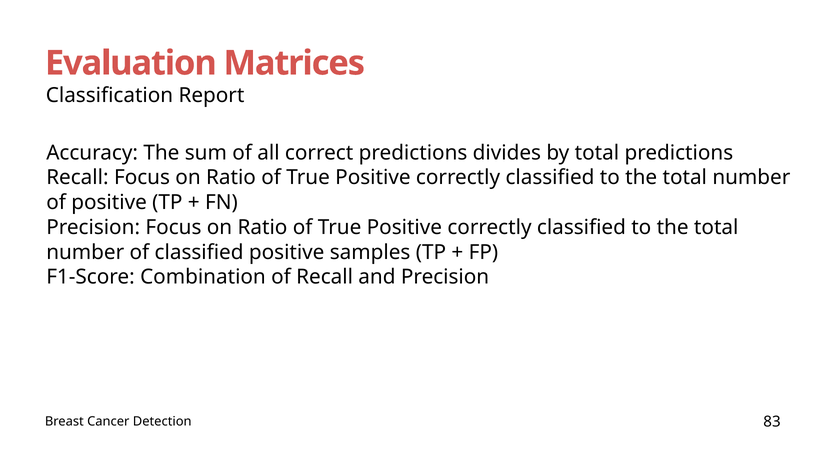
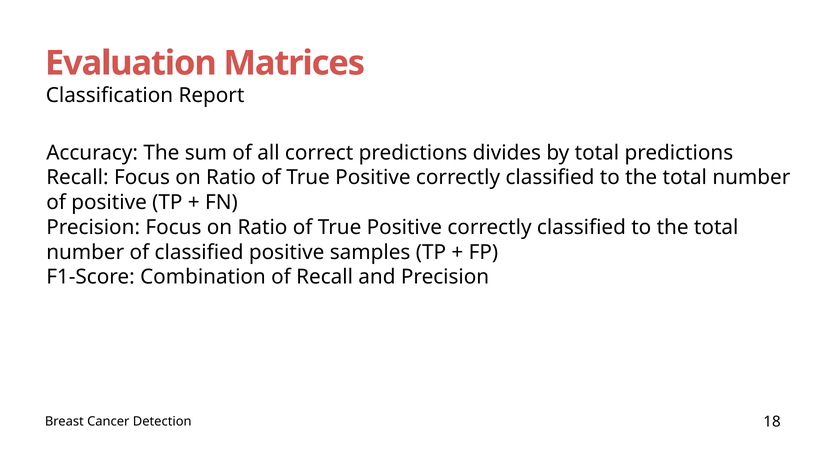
83: 83 -> 18 (772, 422)
